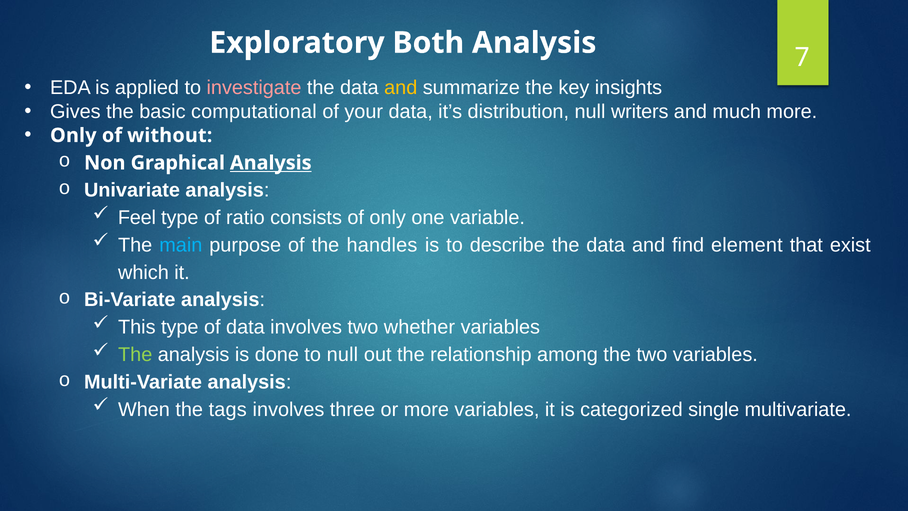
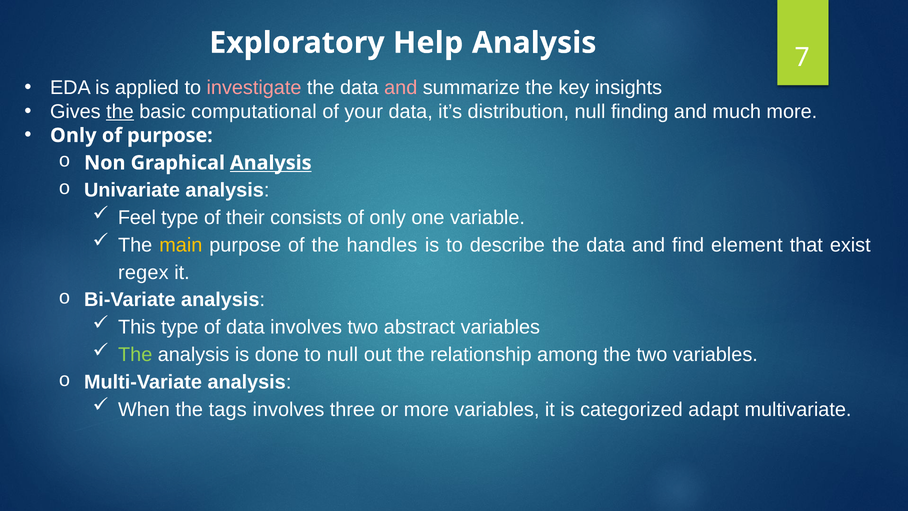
Both: Both -> Help (428, 43)
and colour: yellow -> pink (401, 88)
the underline: none -> present (120, 112)
writers: writers -> finding (640, 112)
of without: without -> purpose (170, 135)
ratio: ratio -> their (245, 218)
main colour: light blue -> yellow (181, 245)
which: which -> regex (143, 272)
whether: whether -> abstract (419, 327)
single: single -> adapt (714, 409)
